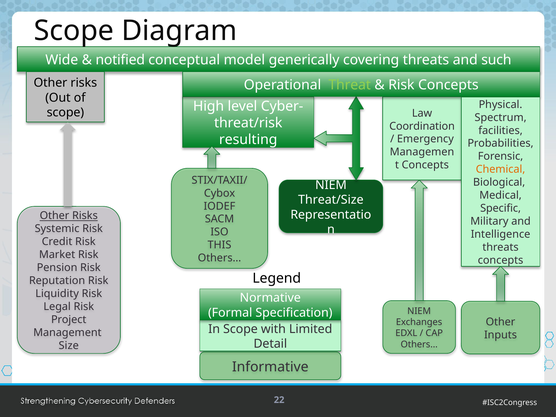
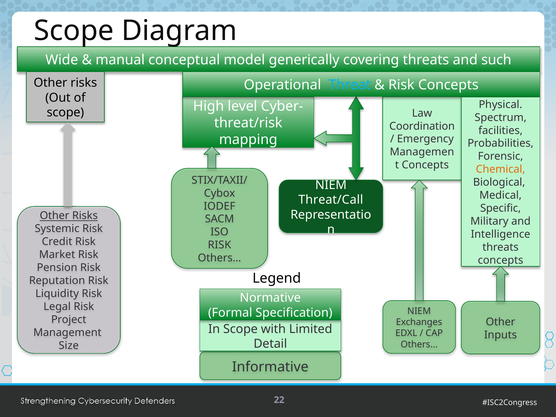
notified: notified -> manual (120, 60)
Threat colour: light green -> light blue (350, 85)
resulting: resulting -> mapping (248, 140)
Threat/Size: Threat/Size -> Threat/Call (331, 200)
THIS: THIS -> RISK (219, 245)
